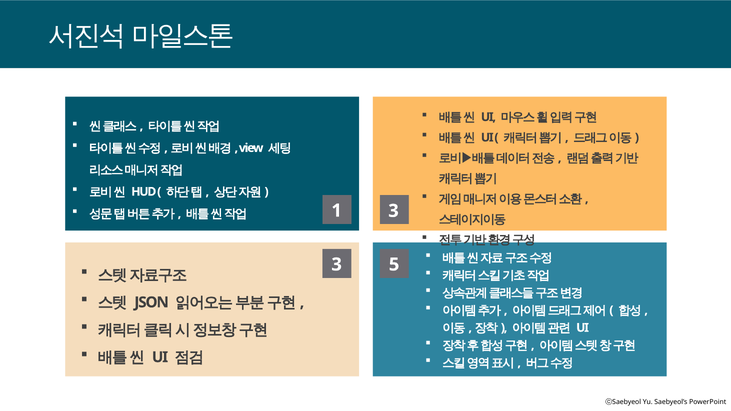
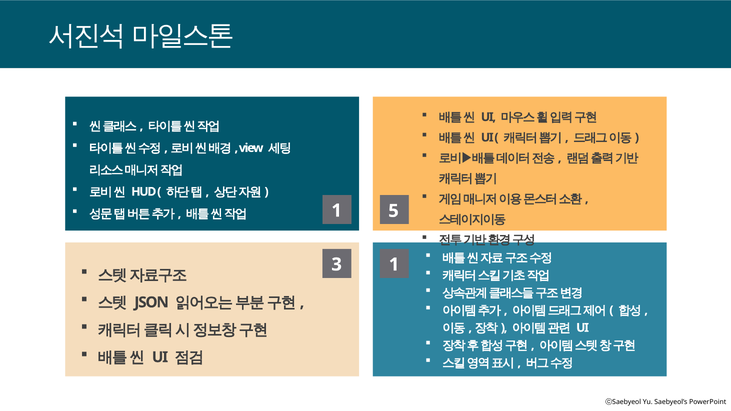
1 3: 3 -> 5 (393, 211)
3 5: 5 -> 1 (394, 265)
